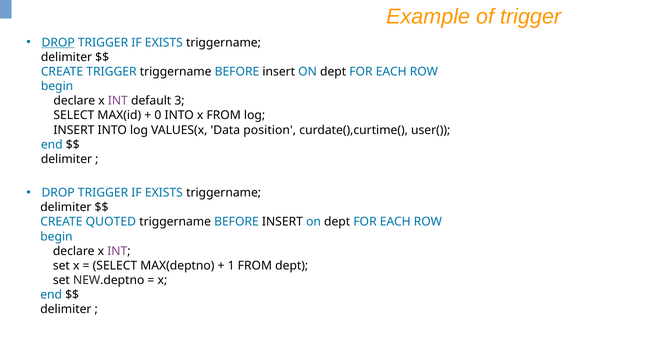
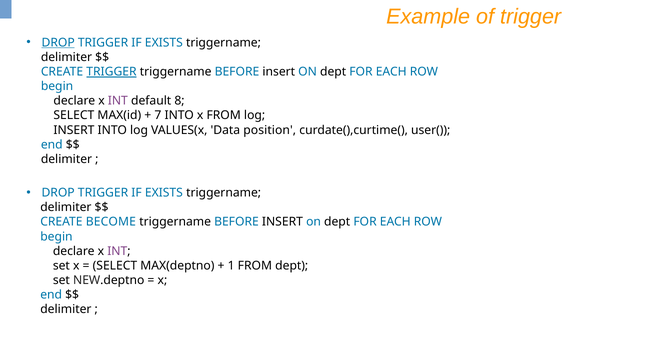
TRIGGER underline: none -> present (111, 72)
3: 3 -> 8 (180, 101)
0: 0 -> 7 (158, 115)
QUOTED: QUOTED -> BECOME (111, 222)
